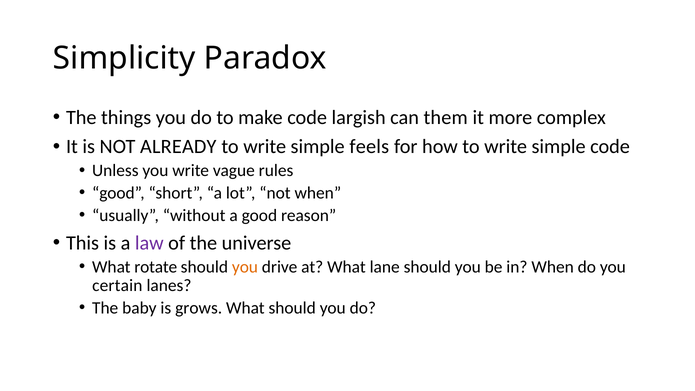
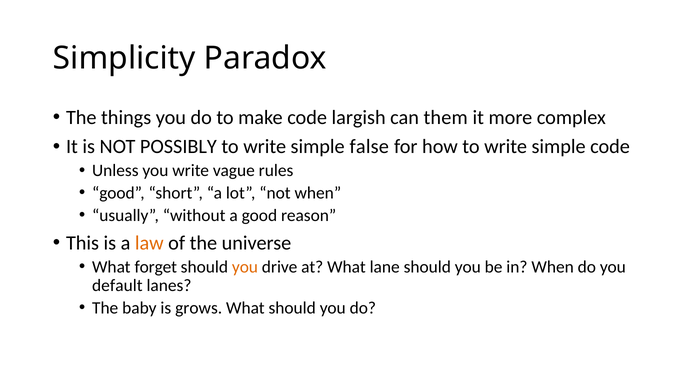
ALREADY: ALREADY -> POSSIBLY (178, 147)
feels: feels -> false (369, 147)
law colour: purple -> orange (149, 243)
rotate: rotate -> forget (156, 267)
certain: certain -> default (117, 285)
